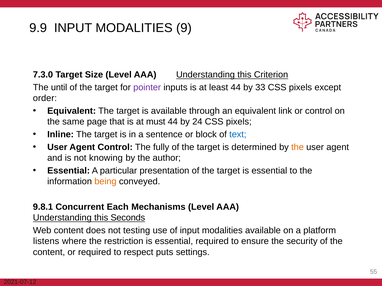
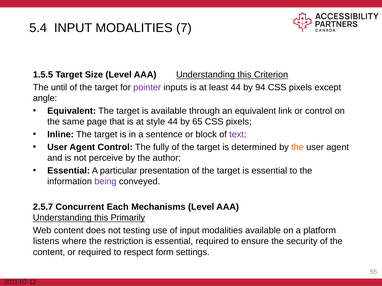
9.9: 9.9 -> 5.4 (38, 28)
9: 9 -> 7 (184, 28)
7.3.0: 7.3.0 -> 1.5.5 (43, 75)
33: 33 -> 94 (260, 88)
order: order -> angle (45, 98)
must: must -> style (156, 122)
24: 24 -> 65 (197, 122)
text colour: blue -> purple (238, 135)
knowing: knowing -> perceive (106, 158)
being colour: orange -> purple (105, 182)
9.8.1: 9.8.1 -> 2.5.7 (43, 207)
Seconds: Seconds -> Primarily (128, 218)
puts: puts -> form (165, 253)
